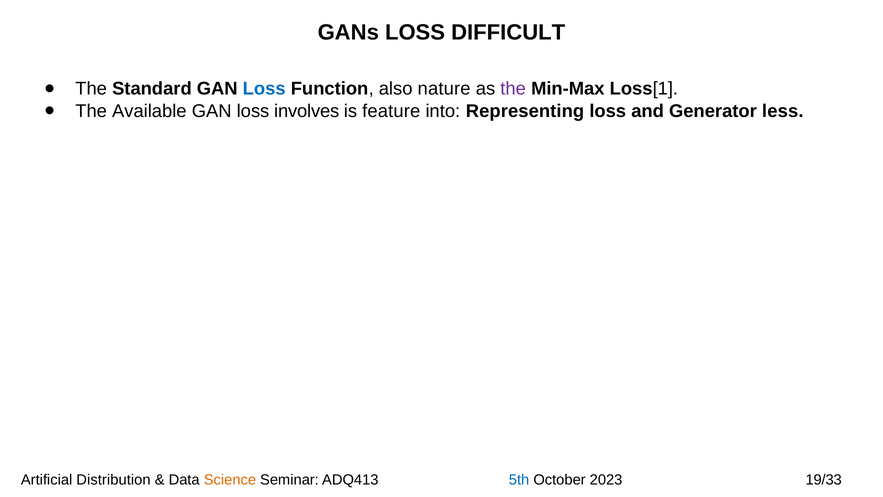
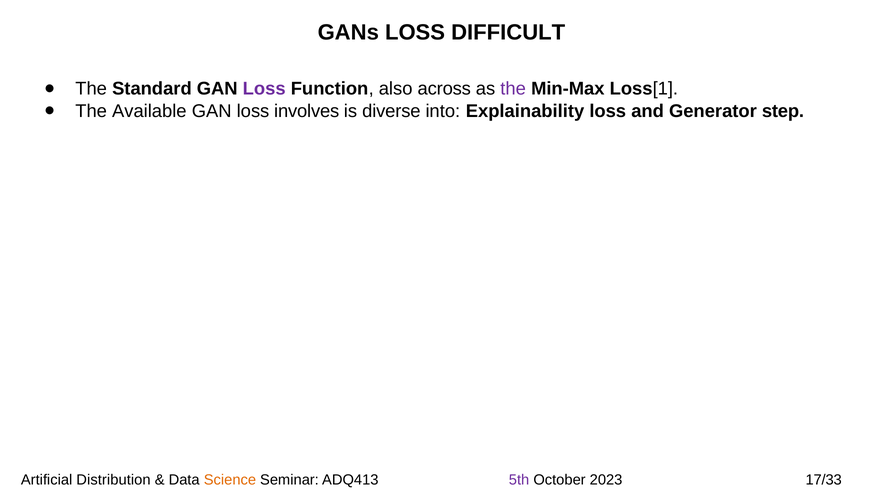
Loss colour: blue -> purple (264, 89)
nature: nature -> across (444, 89)
feature: feature -> diverse (391, 111)
Representing: Representing -> Explainability (525, 111)
less: less -> step (783, 111)
5th colour: blue -> purple (519, 480)
19/33: 19/33 -> 17/33 (824, 480)
